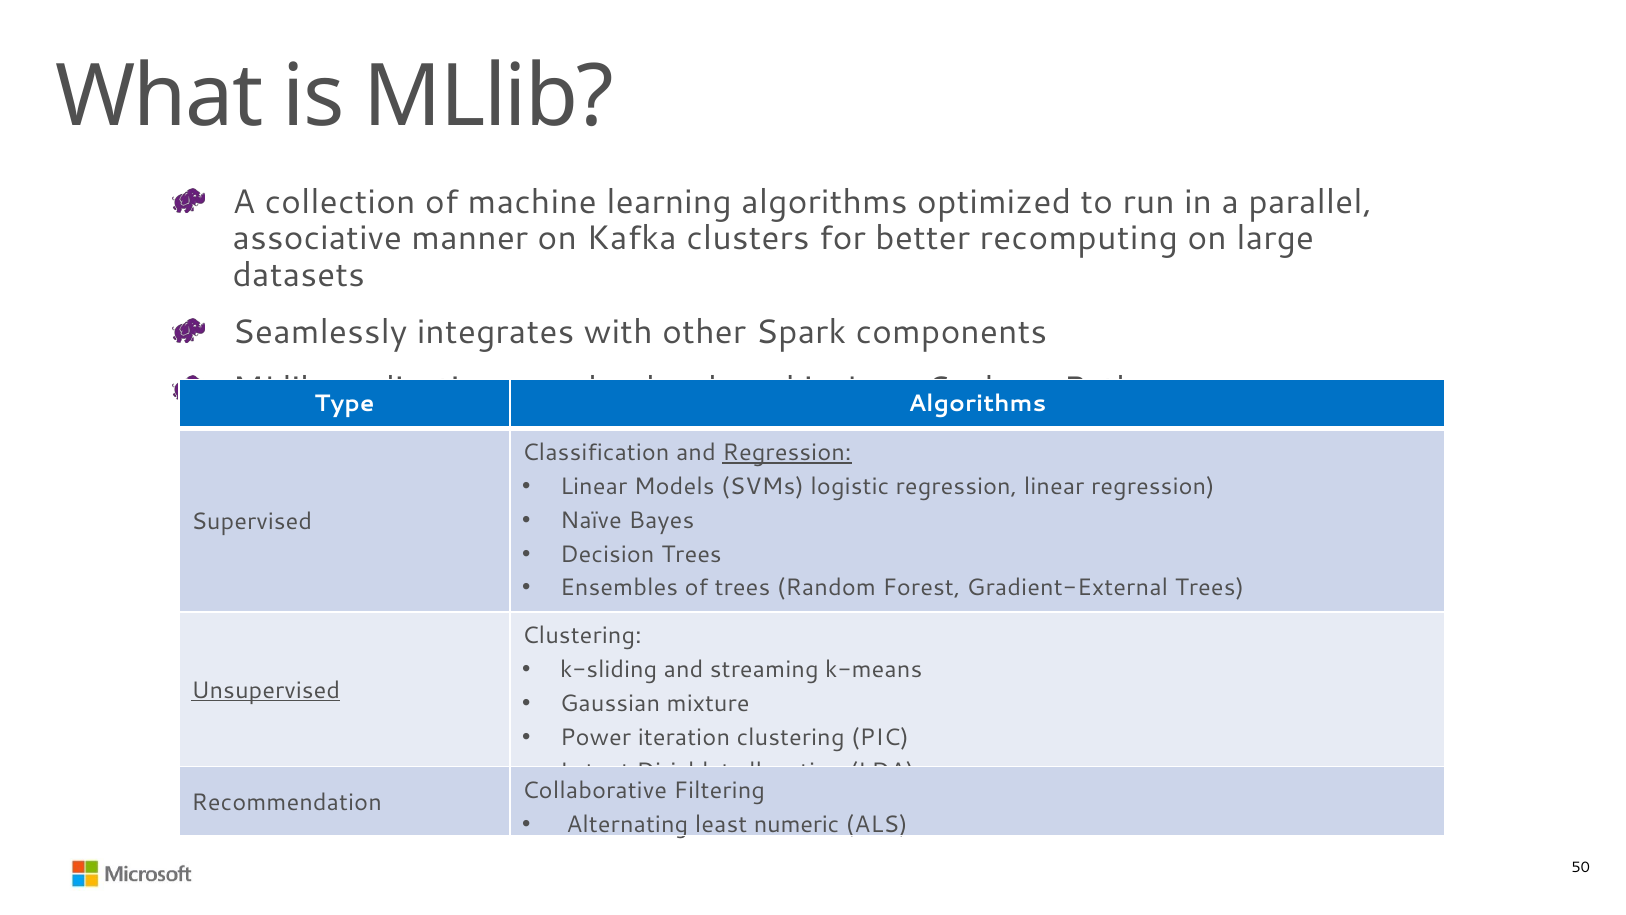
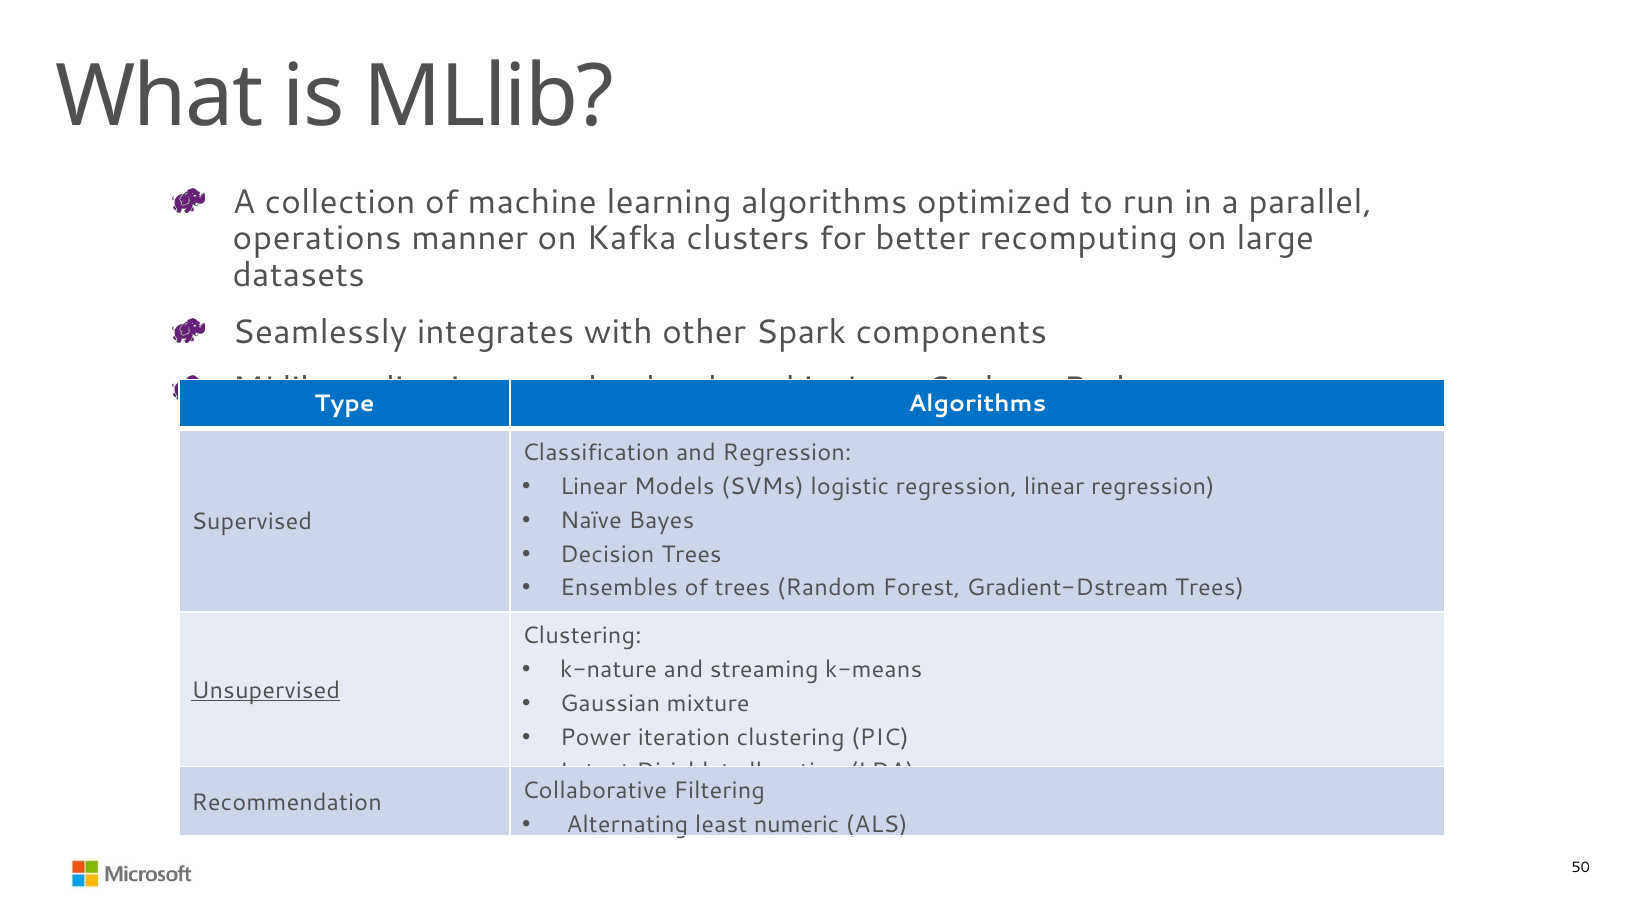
associative: associative -> operations (317, 239)
Regression underline: present -> none (787, 453)
Gradient-External: Gradient-External -> Gradient-Dstream (1068, 588)
k-sliding: k-sliding -> k-nature (609, 670)
